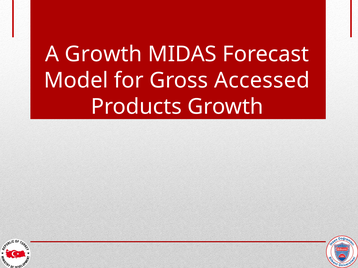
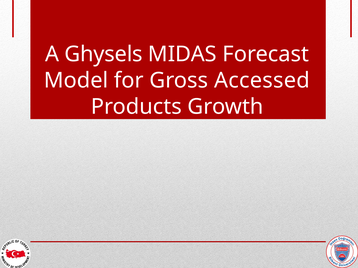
A Growth: Growth -> Ghysels (104, 54)
